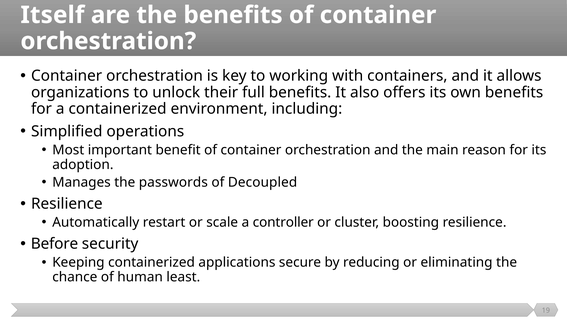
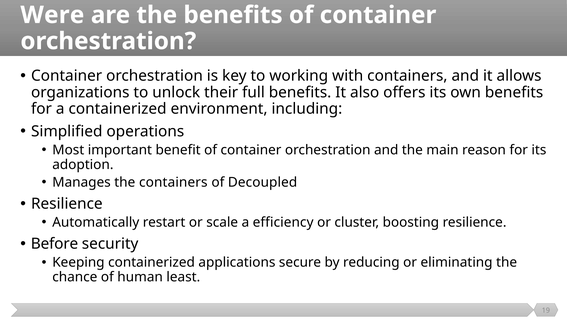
Itself: Itself -> Were (52, 15)
the passwords: passwords -> containers (173, 182)
controller: controller -> efficiency (283, 222)
